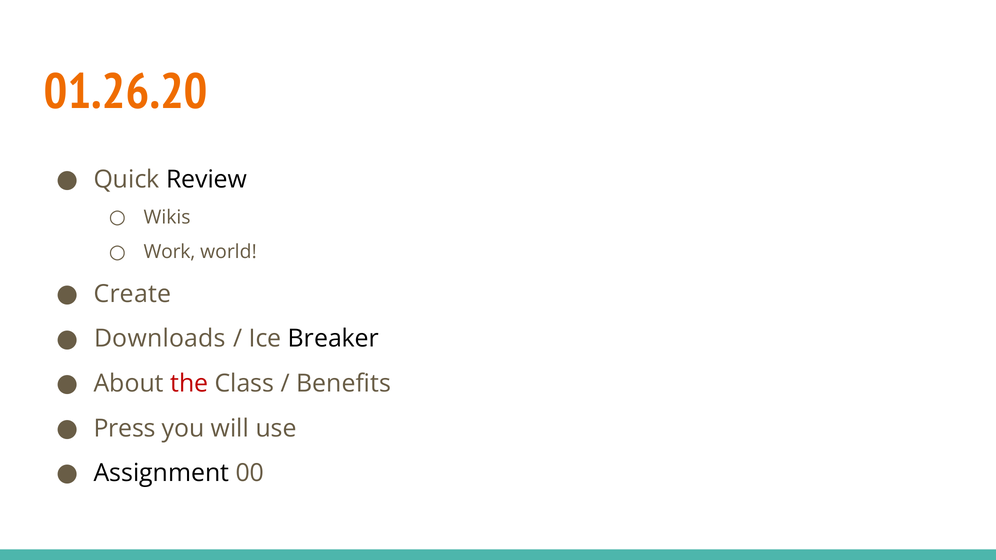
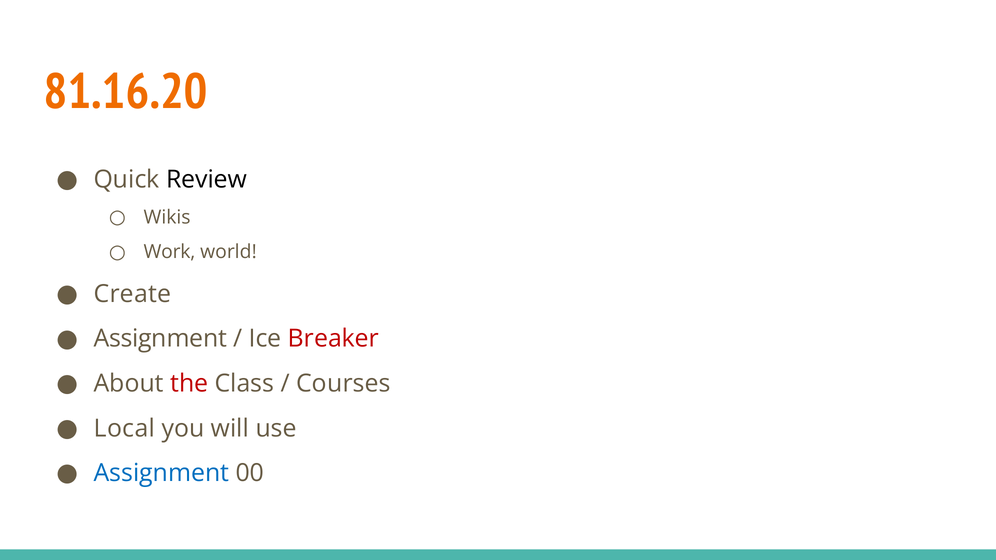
01.26.20: 01.26.20 -> 81.16.20 (126, 92)
Downloads: Downloads -> Assignment (160, 339)
Breaker colour: black -> red (333, 339)
Benefits: Benefits -> Courses (343, 384)
Press: Press -> Local (124, 429)
Assignment colour: black -> blue (161, 473)
